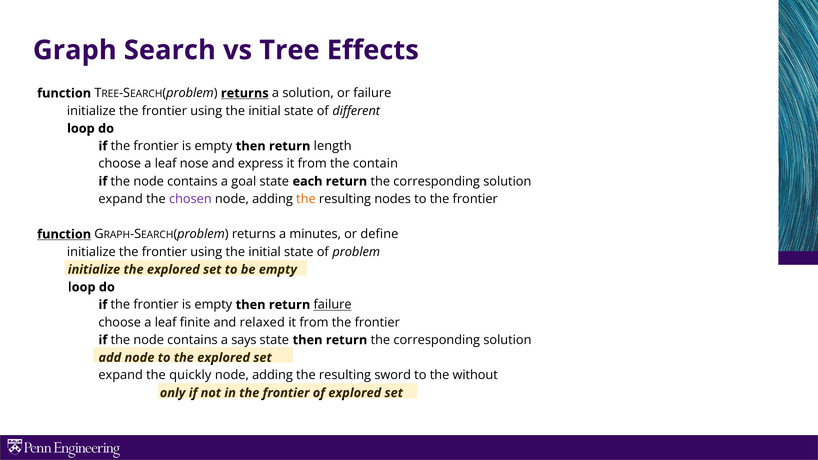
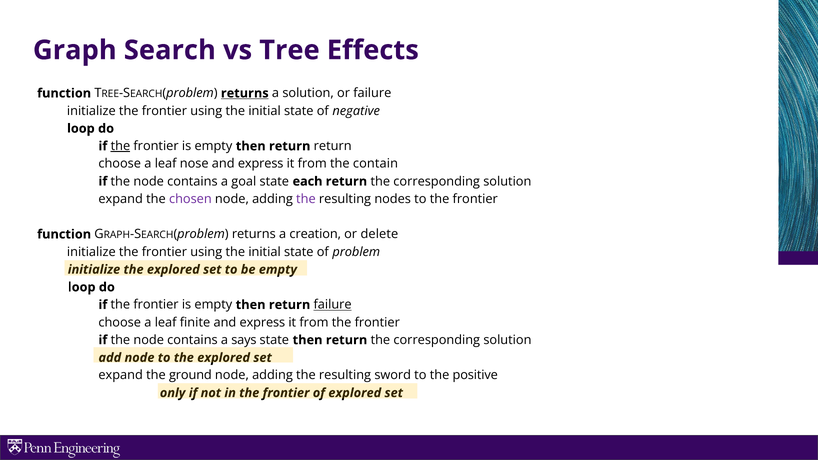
different: different -> negative (356, 111)
the underline: none -> present (120, 146)
return length: length -> return (333, 146)
the colour: orange -> purple (306, 199)
function underline: present -> none (64, 234)
minutes: minutes -> creation (315, 234)
define: define -> delete (379, 234)
relaxed: relaxed -> express (262, 322)
quickly: quickly -> ground (190, 375)
without: without -> positive (475, 375)
